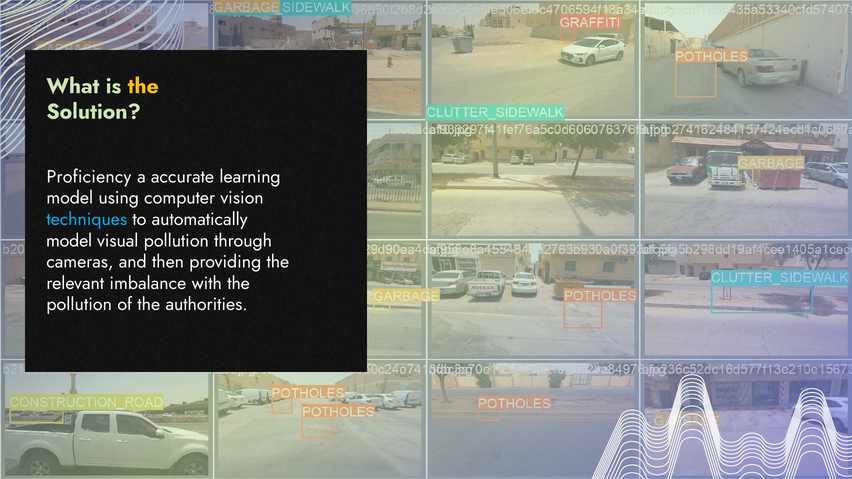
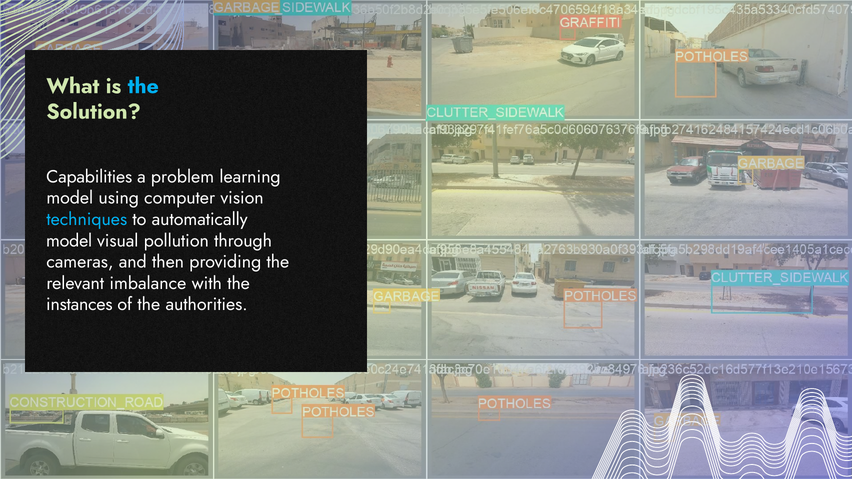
the colour: yellow -> light blue (143, 86)
Proficiency: Proficiency -> Capabilities (89, 177)
accurate: accurate -> problem (183, 177)
pollution: pollution -> instances (79, 305)
